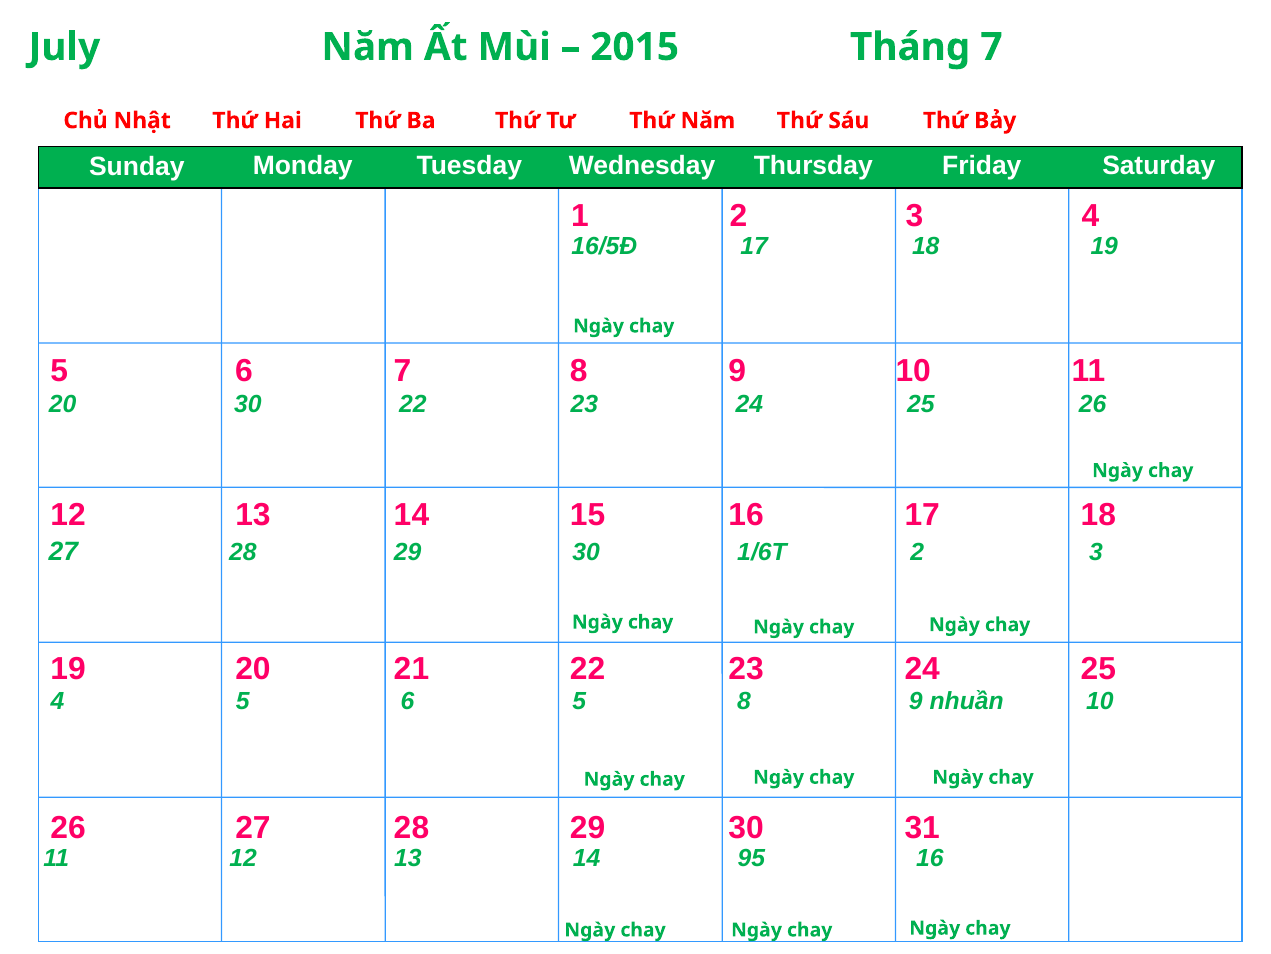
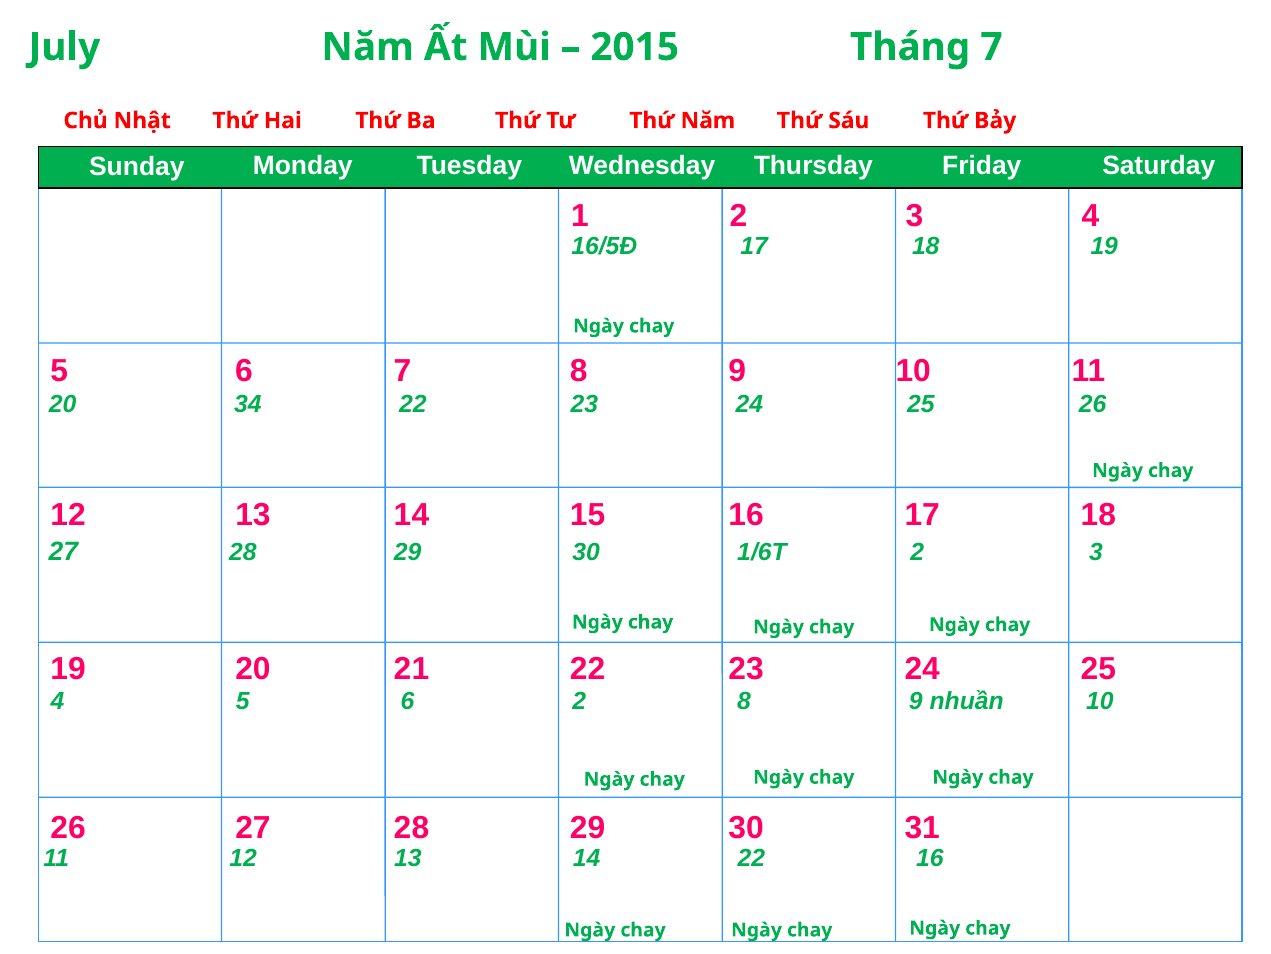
20 30: 30 -> 34 (248, 404)
6 5: 5 -> 2 (579, 701)
14 95: 95 -> 22 (751, 858)
